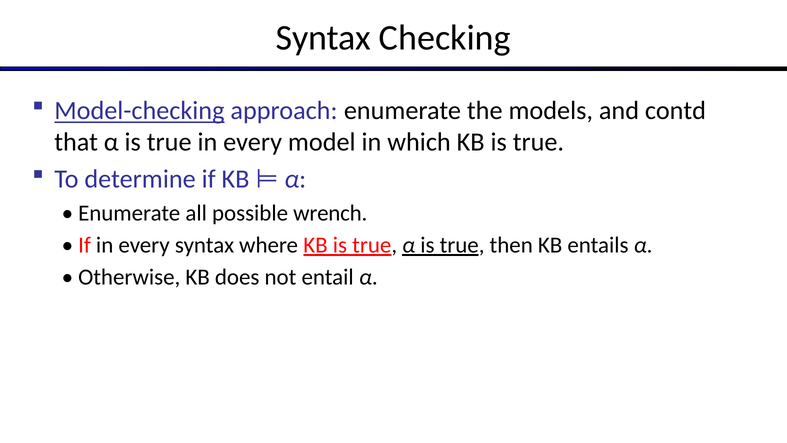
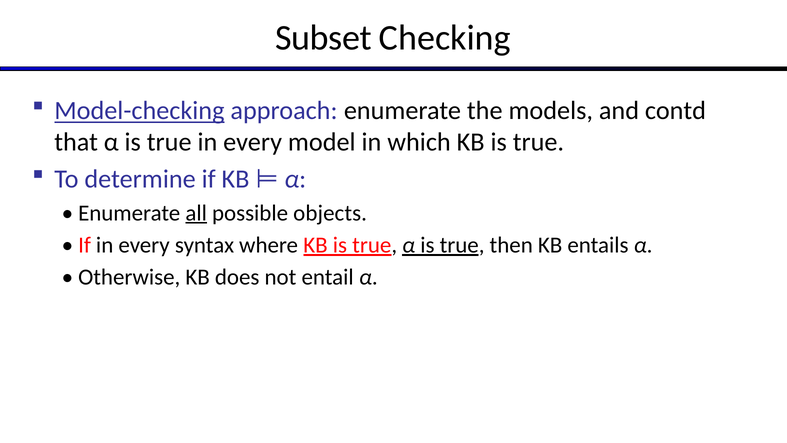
Syntax: Syntax -> Subset (323, 38)
all underline: none -> present (196, 213)
wrench: wrench -> objects (330, 213)
